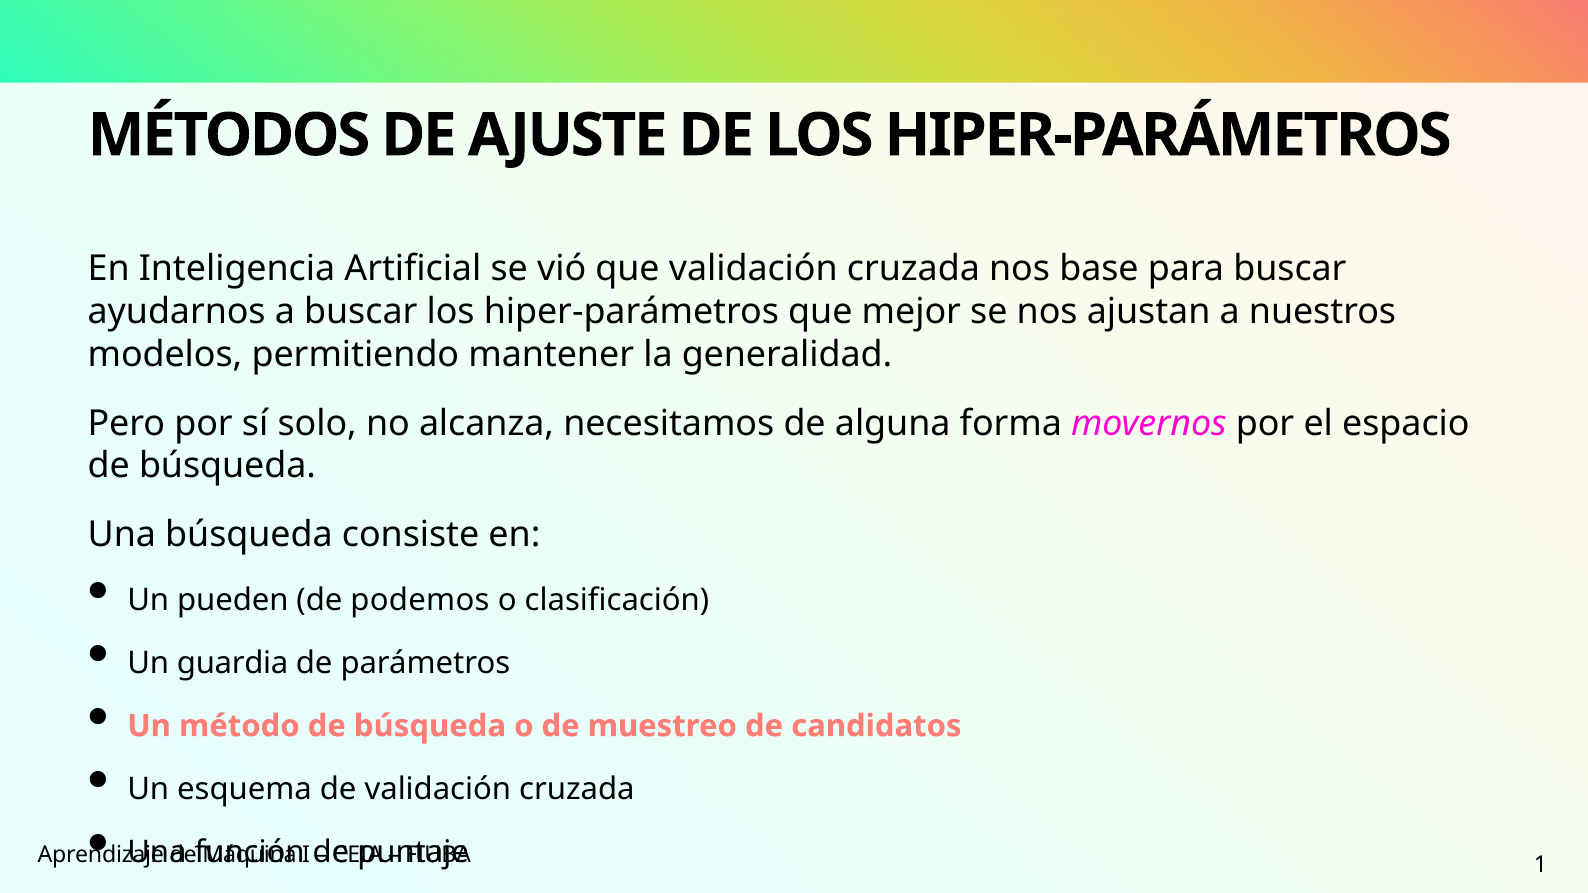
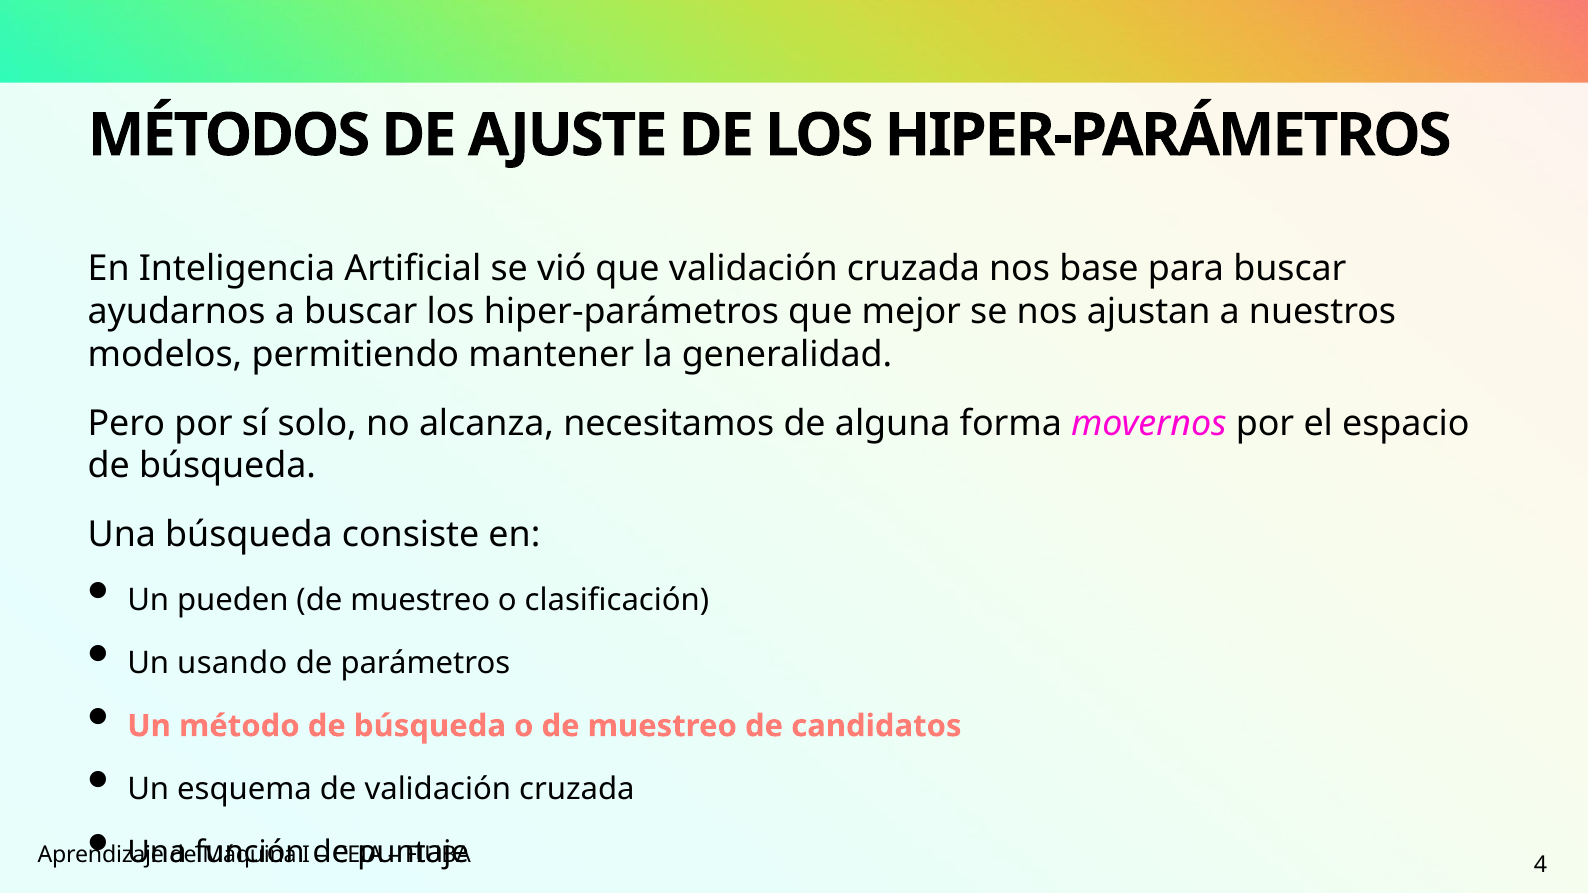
podemos: podemos -> muestreo (420, 600)
guardia: guardia -> usando (232, 663)
1: 1 -> 4 (1540, 865)
